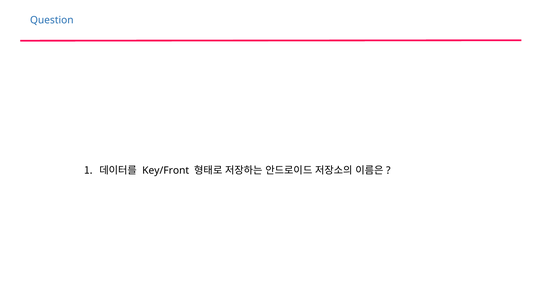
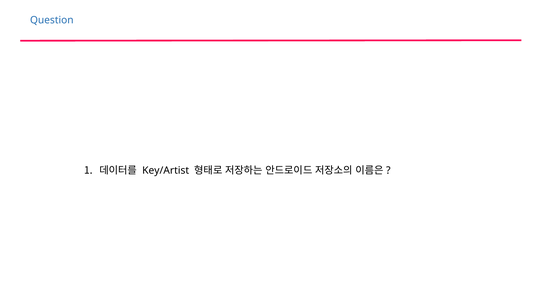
Key/Front: Key/Front -> Key/Artist (166, 171)
